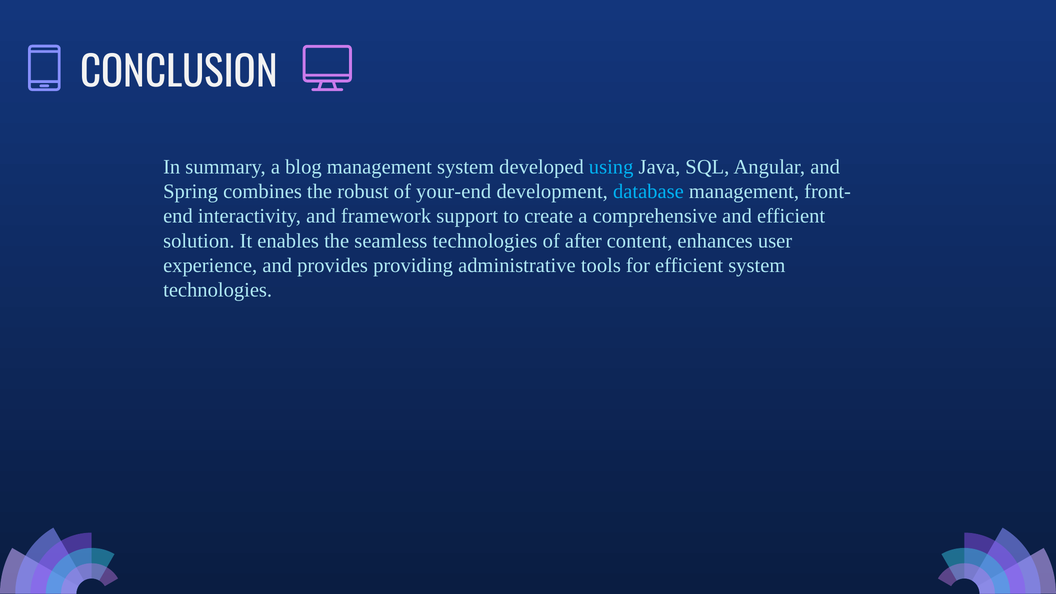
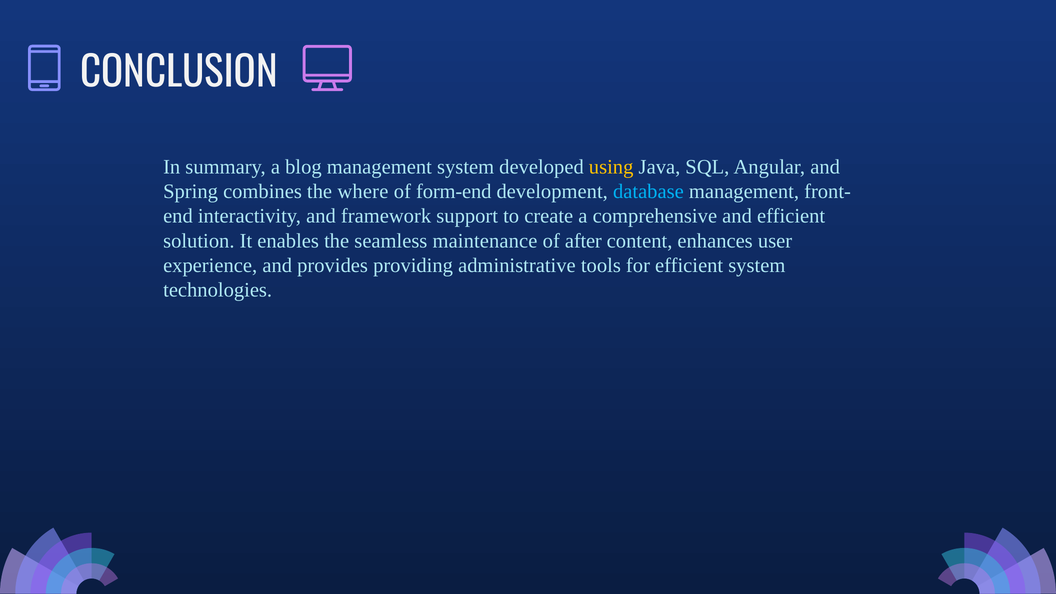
using colour: light blue -> yellow (611, 167)
robust: robust -> where (363, 191)
your-end: your-end -> form-end (454, 191)
seamless technologies: technologies -> maintenance (485, 241)
